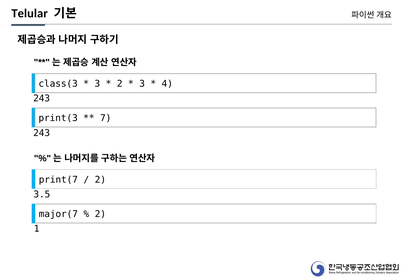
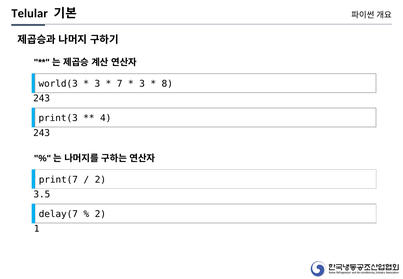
class(3: class(3 -> world(3 (58, 84)
2: 2 -> 7 (120, 84)
4: 4 -> 8 (167, 84)
7: 7 -> 4 (106, 118)
major(7: major(7 -> delay(7 (58, 214)
